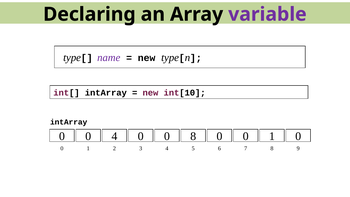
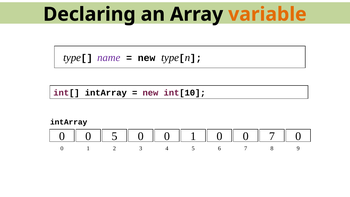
variable colour: purple -> orange (267, 14)
0 4: 4 -> 5 (114, 136)
0 0 8: 8 -> 1 (193, 136)
0 0 1: 1 -> 7 (272, 136)
